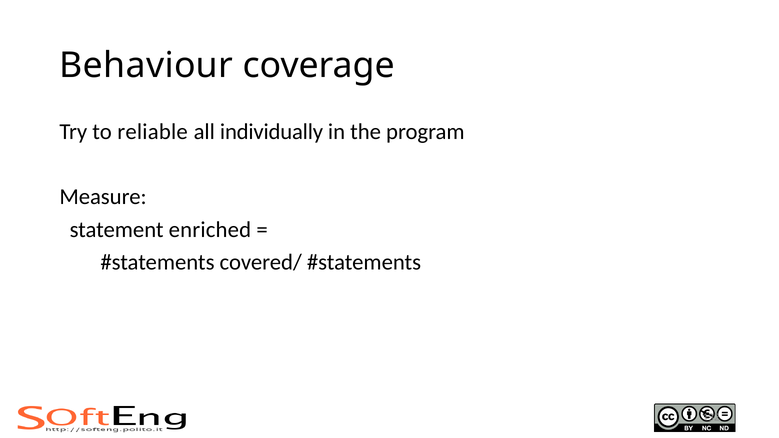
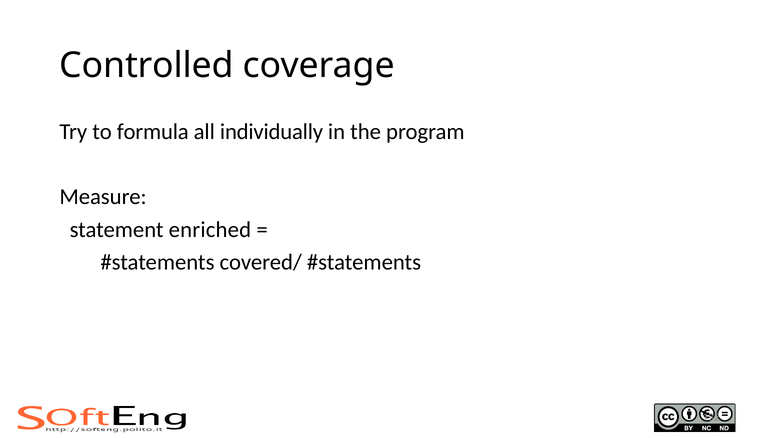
Behaviour: Behaviour -> Controlled (146, 65)
reliable: reliable -> formula (153, 132)
